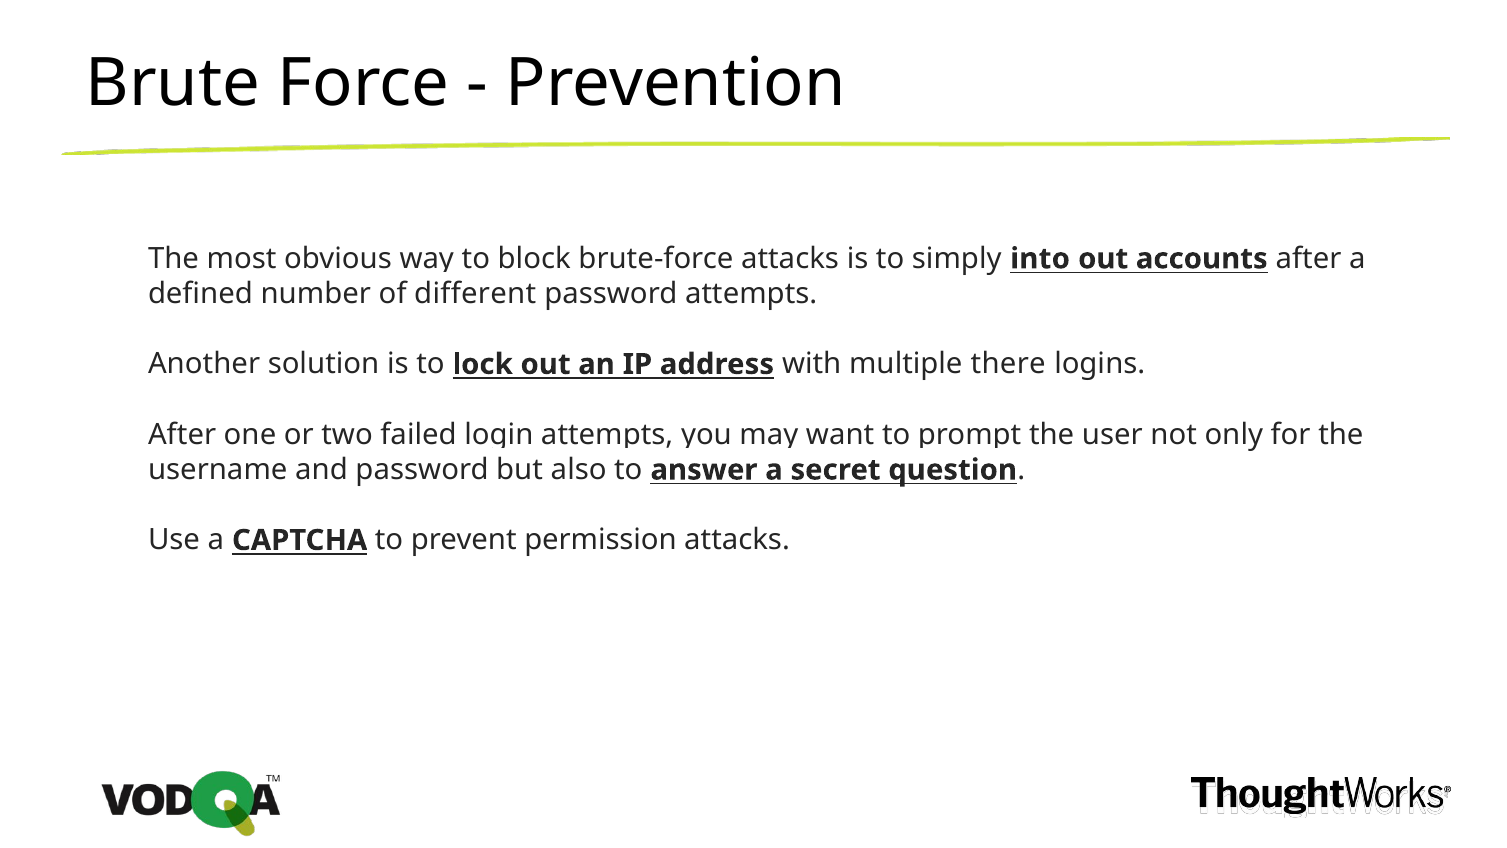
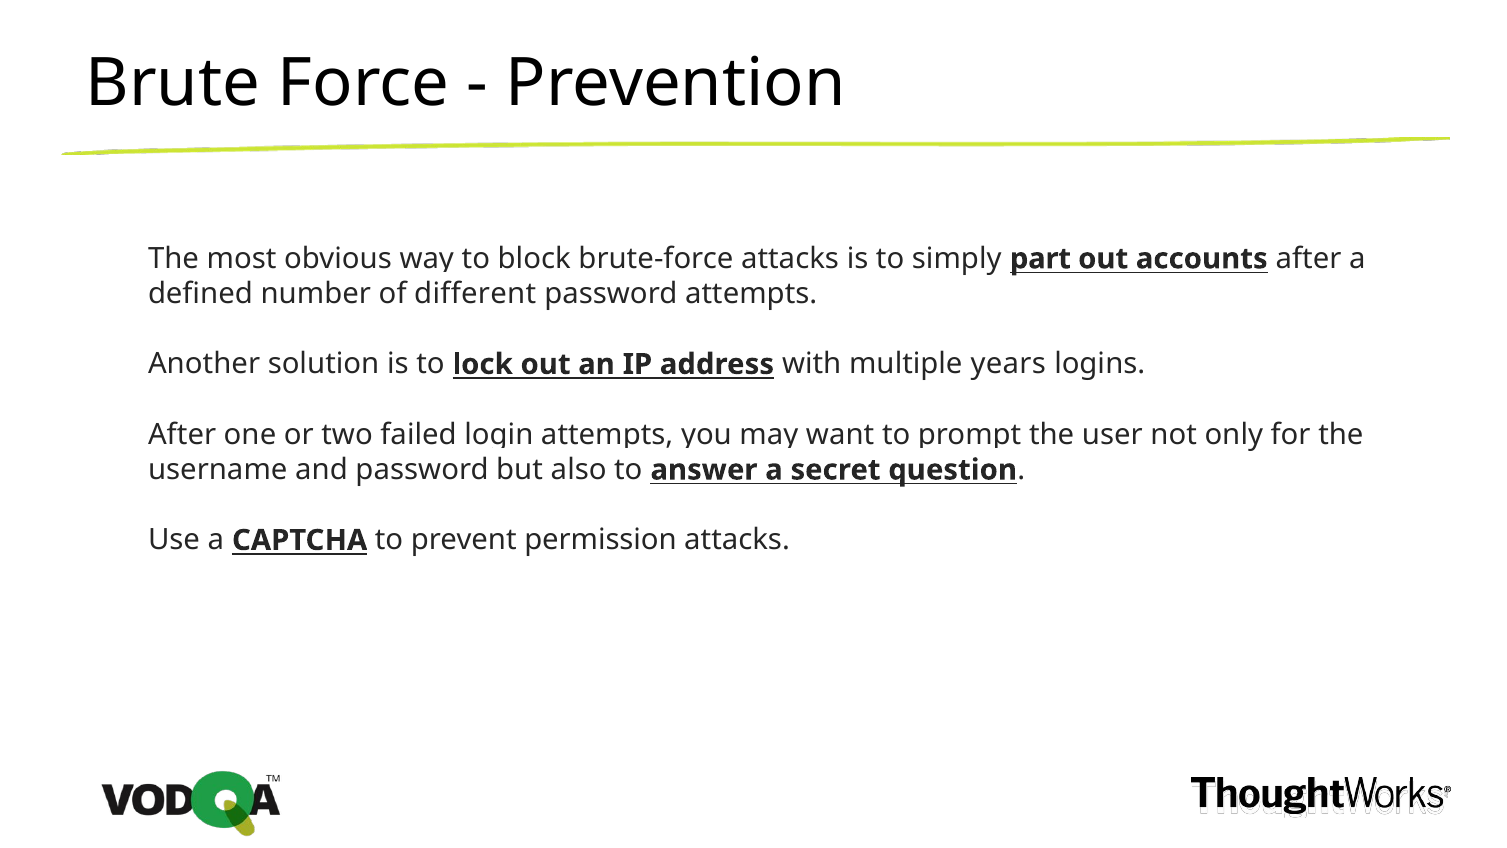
into: into -> part (1040, 259)
there: there -> years (1008, 364)
